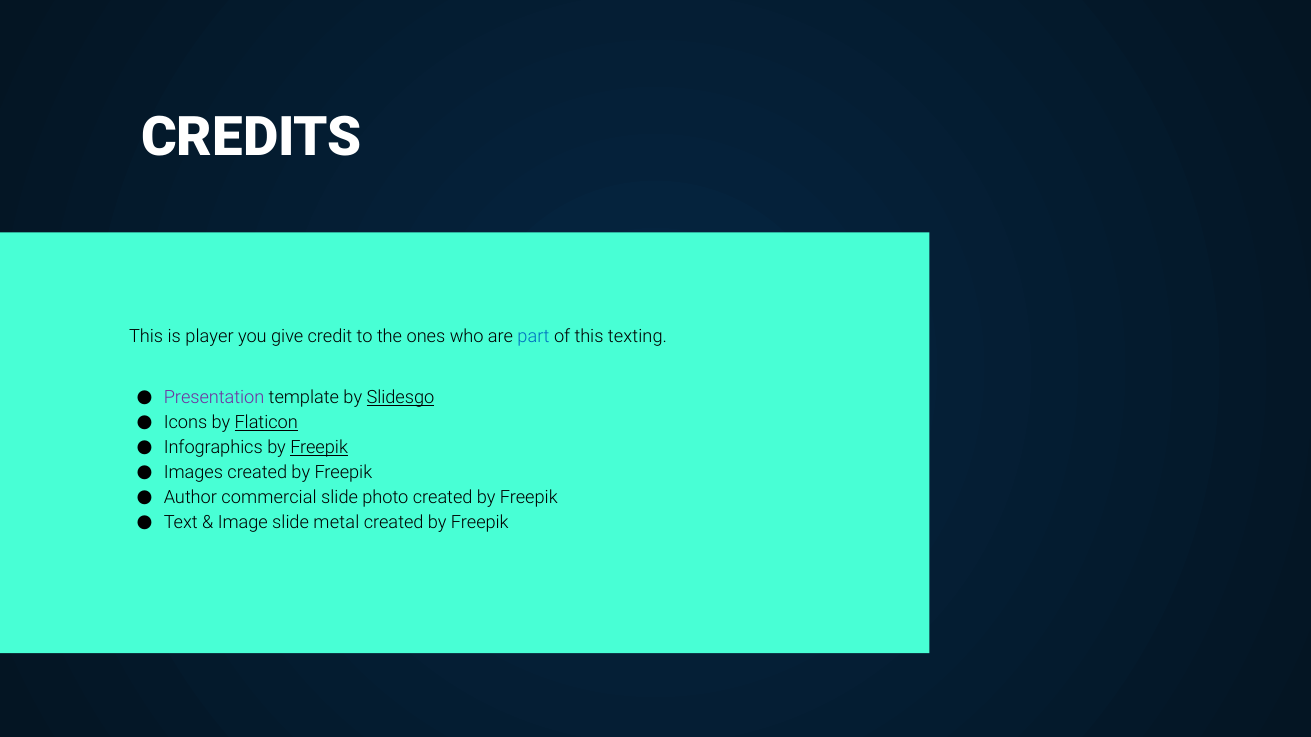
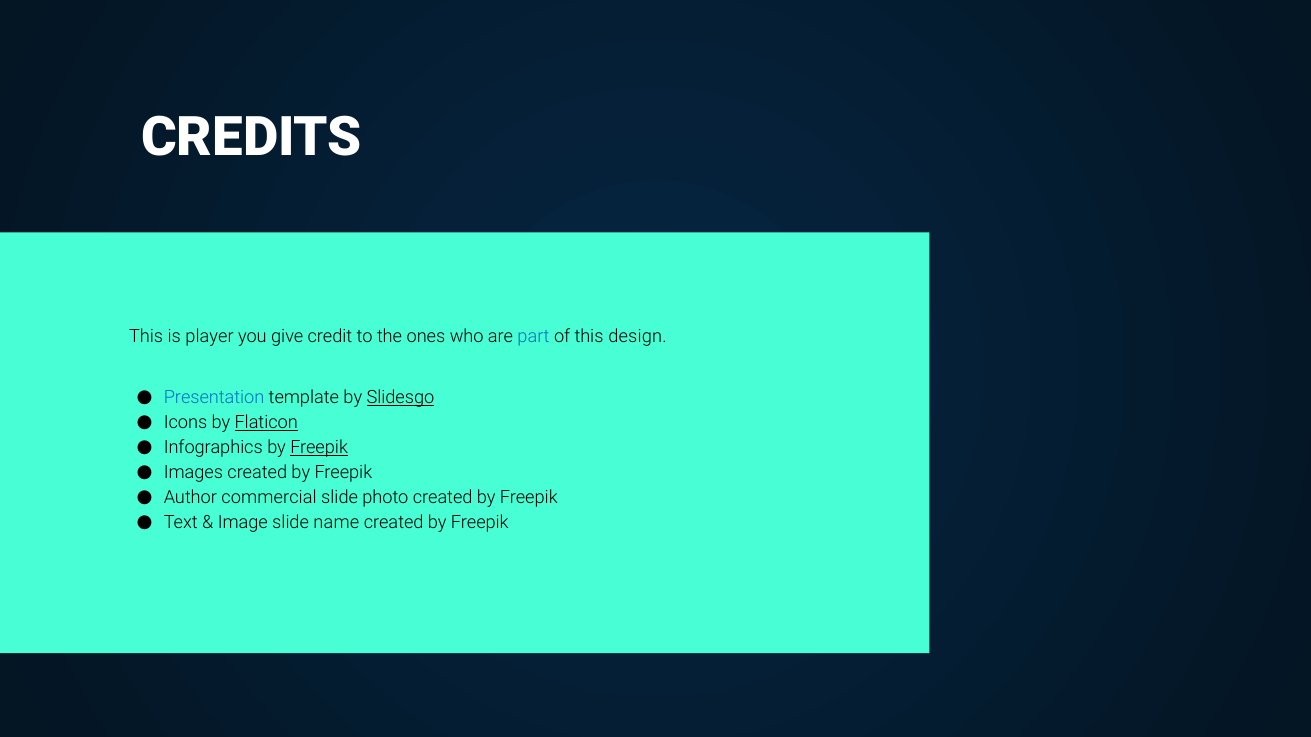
texting: texting -> design (637, 336)
Presentation colour: purple -> blue (214, 398)
metal: metal -> name (336, 523)
